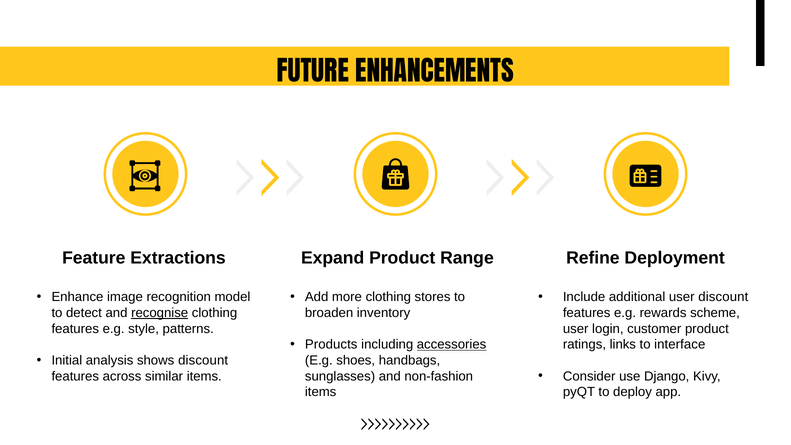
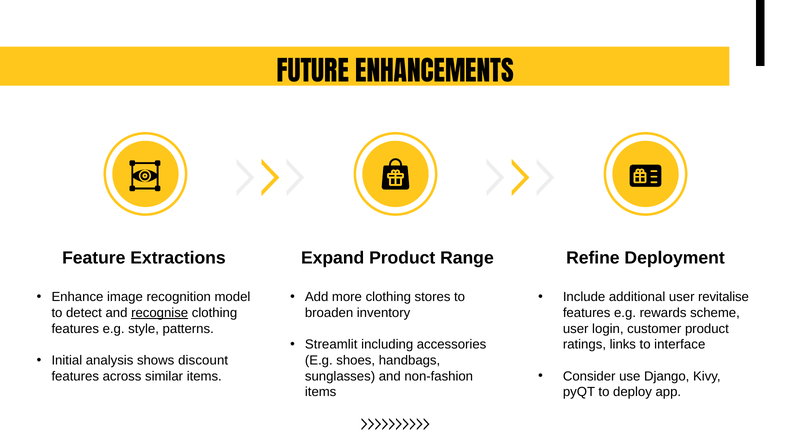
user discount: discount -> revitalise (723, 297)
Products: Products -> Streamlit (331, 345)
accessories underline: present -> none (452, 345)
